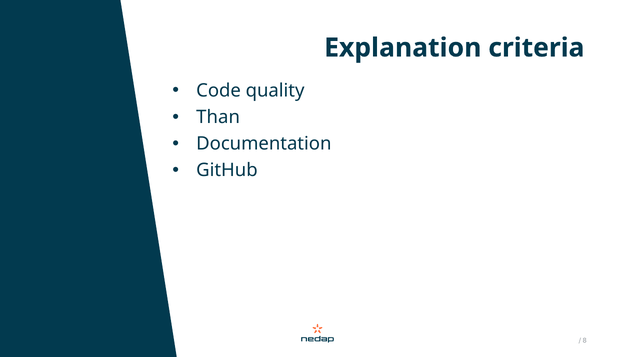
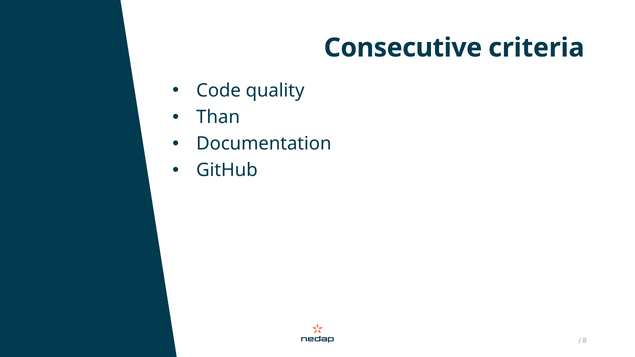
Explanation: Explanation -> Consecutive (403, 48)
